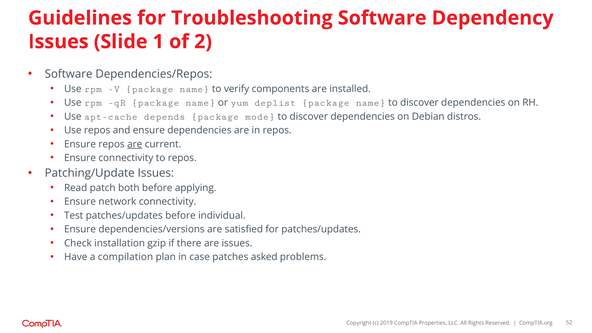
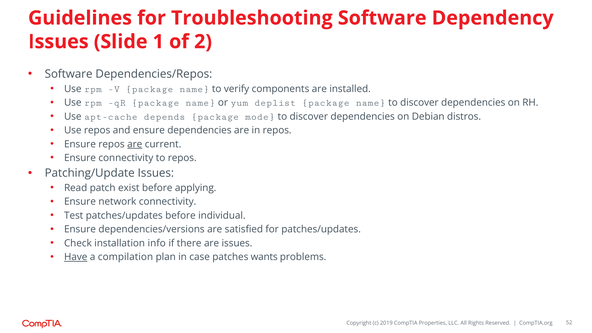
both: both -> exist (129, 188)
gzip: gzip -> info (157, 243)
Have underline: none -> present (76, 257)
asked: asked -> wants (264, 257)
